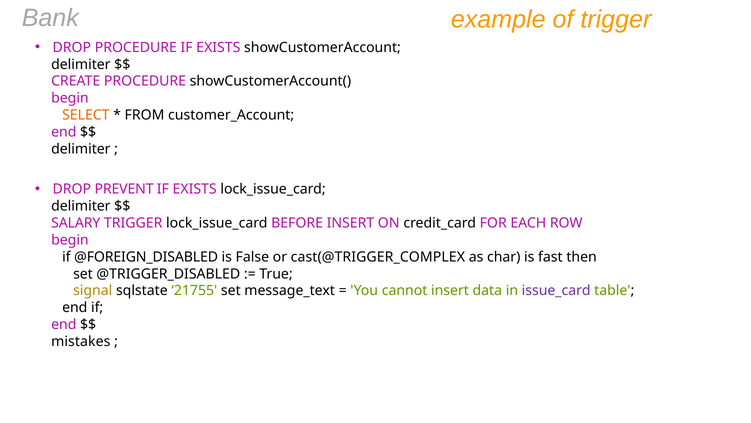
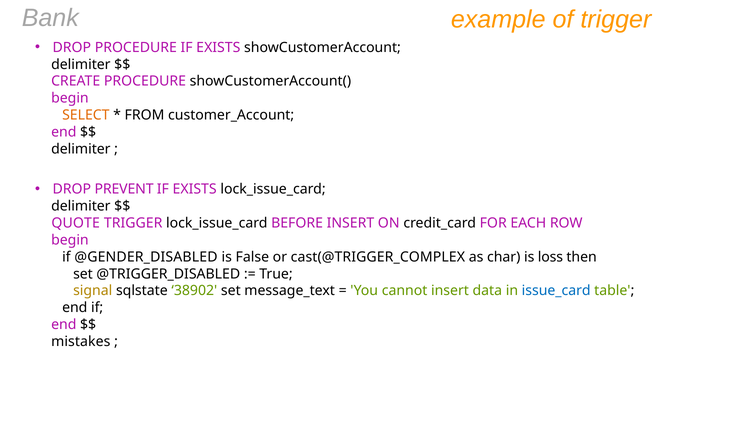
SALARY: SALARY -> QUOTE (76, 223)
@FOREIGN_DISABLED: @FOREIGN_DISABLED -> @GENDER_DISABLED (146, 257)
fast: fast -> loss (550, 257)
21755: 21755 -> 38902 (194, 290)
issue_card colour: purple -> blue (556, 290)
